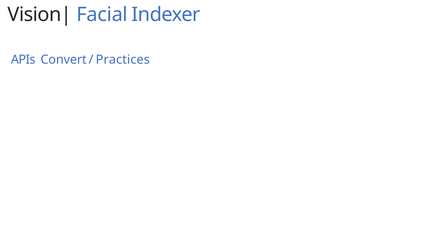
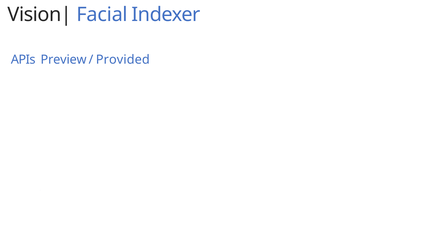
Convert: Convert -> Preview (64, 60)
Practices: Practices -> Provided (123, 60)
